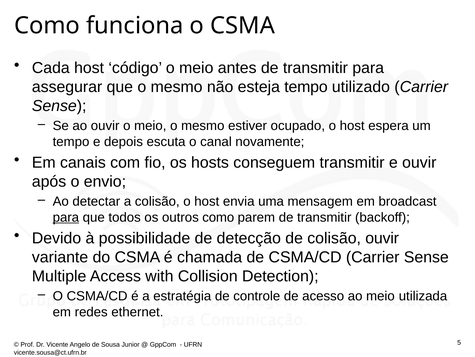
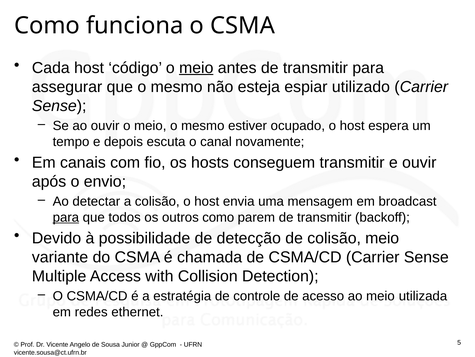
meio underline: none -> present (196, 68)
esteja tempo: tempo -> espiar (306, 87)
colisão ouvir: ouvir -> meio (382, 238)
